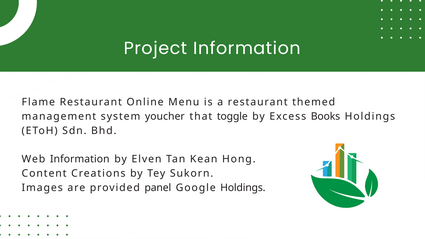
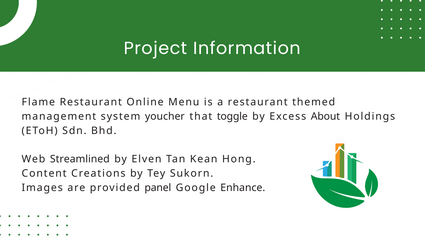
Books: Books -> About (325, 116)
Web Information: Information -> Streamlined (80, 159)
Google Holdings: Holdings -> Enhance (243, 188)
